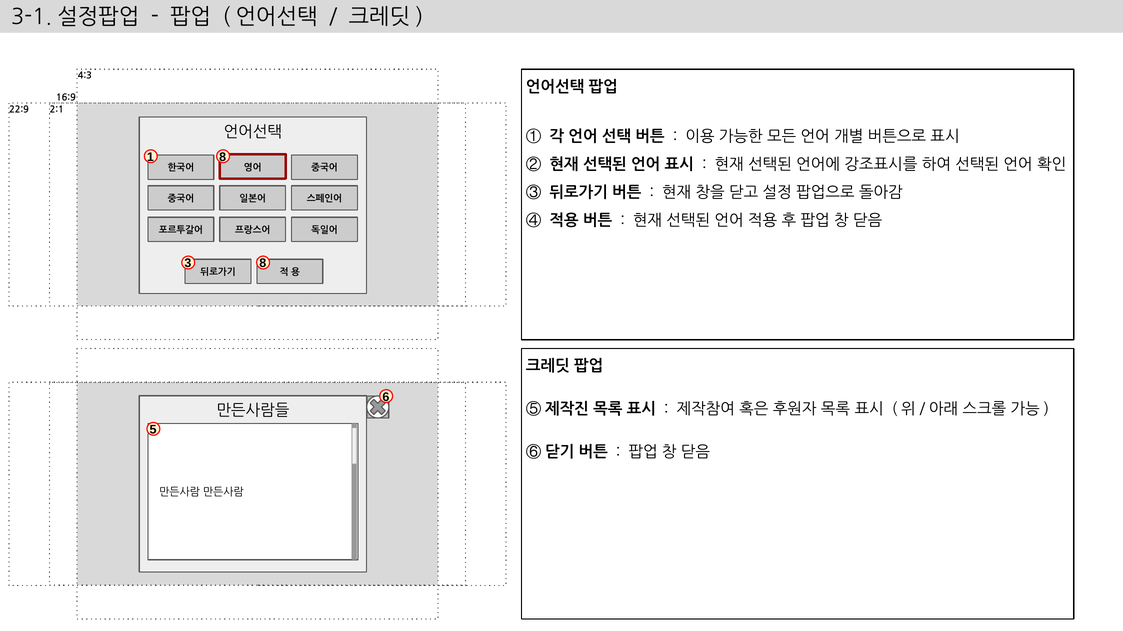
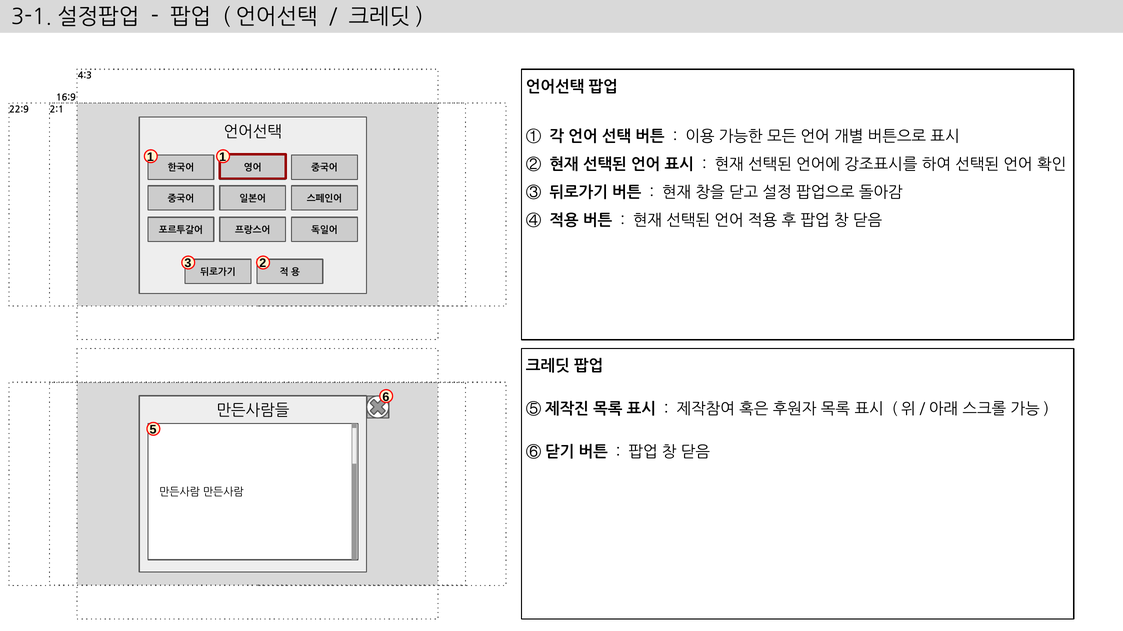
1 8: 8 -> 1 (223, 157)
3 8: 8 -> 2 (263, 264)
